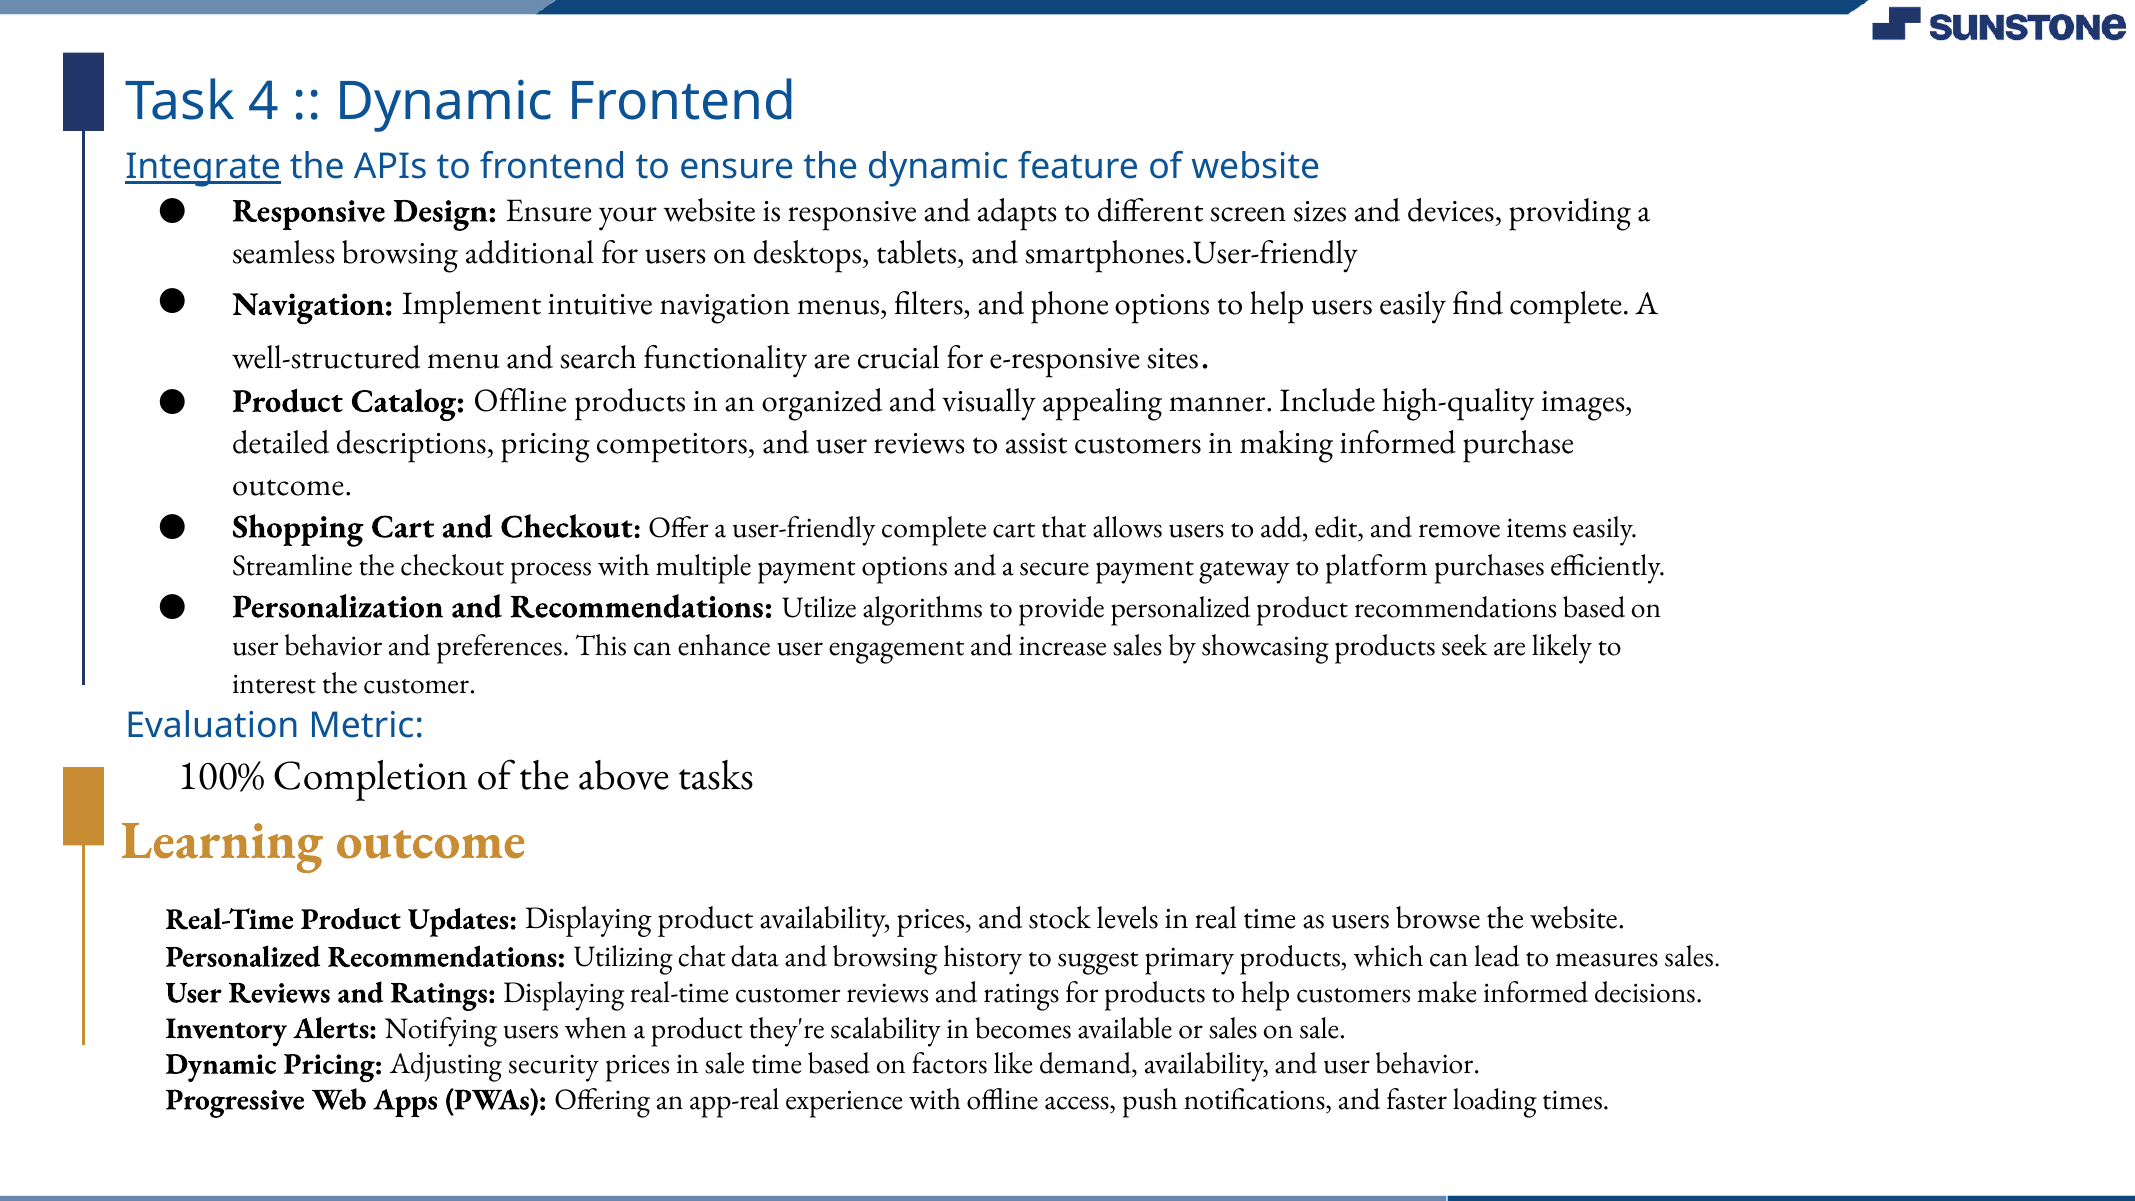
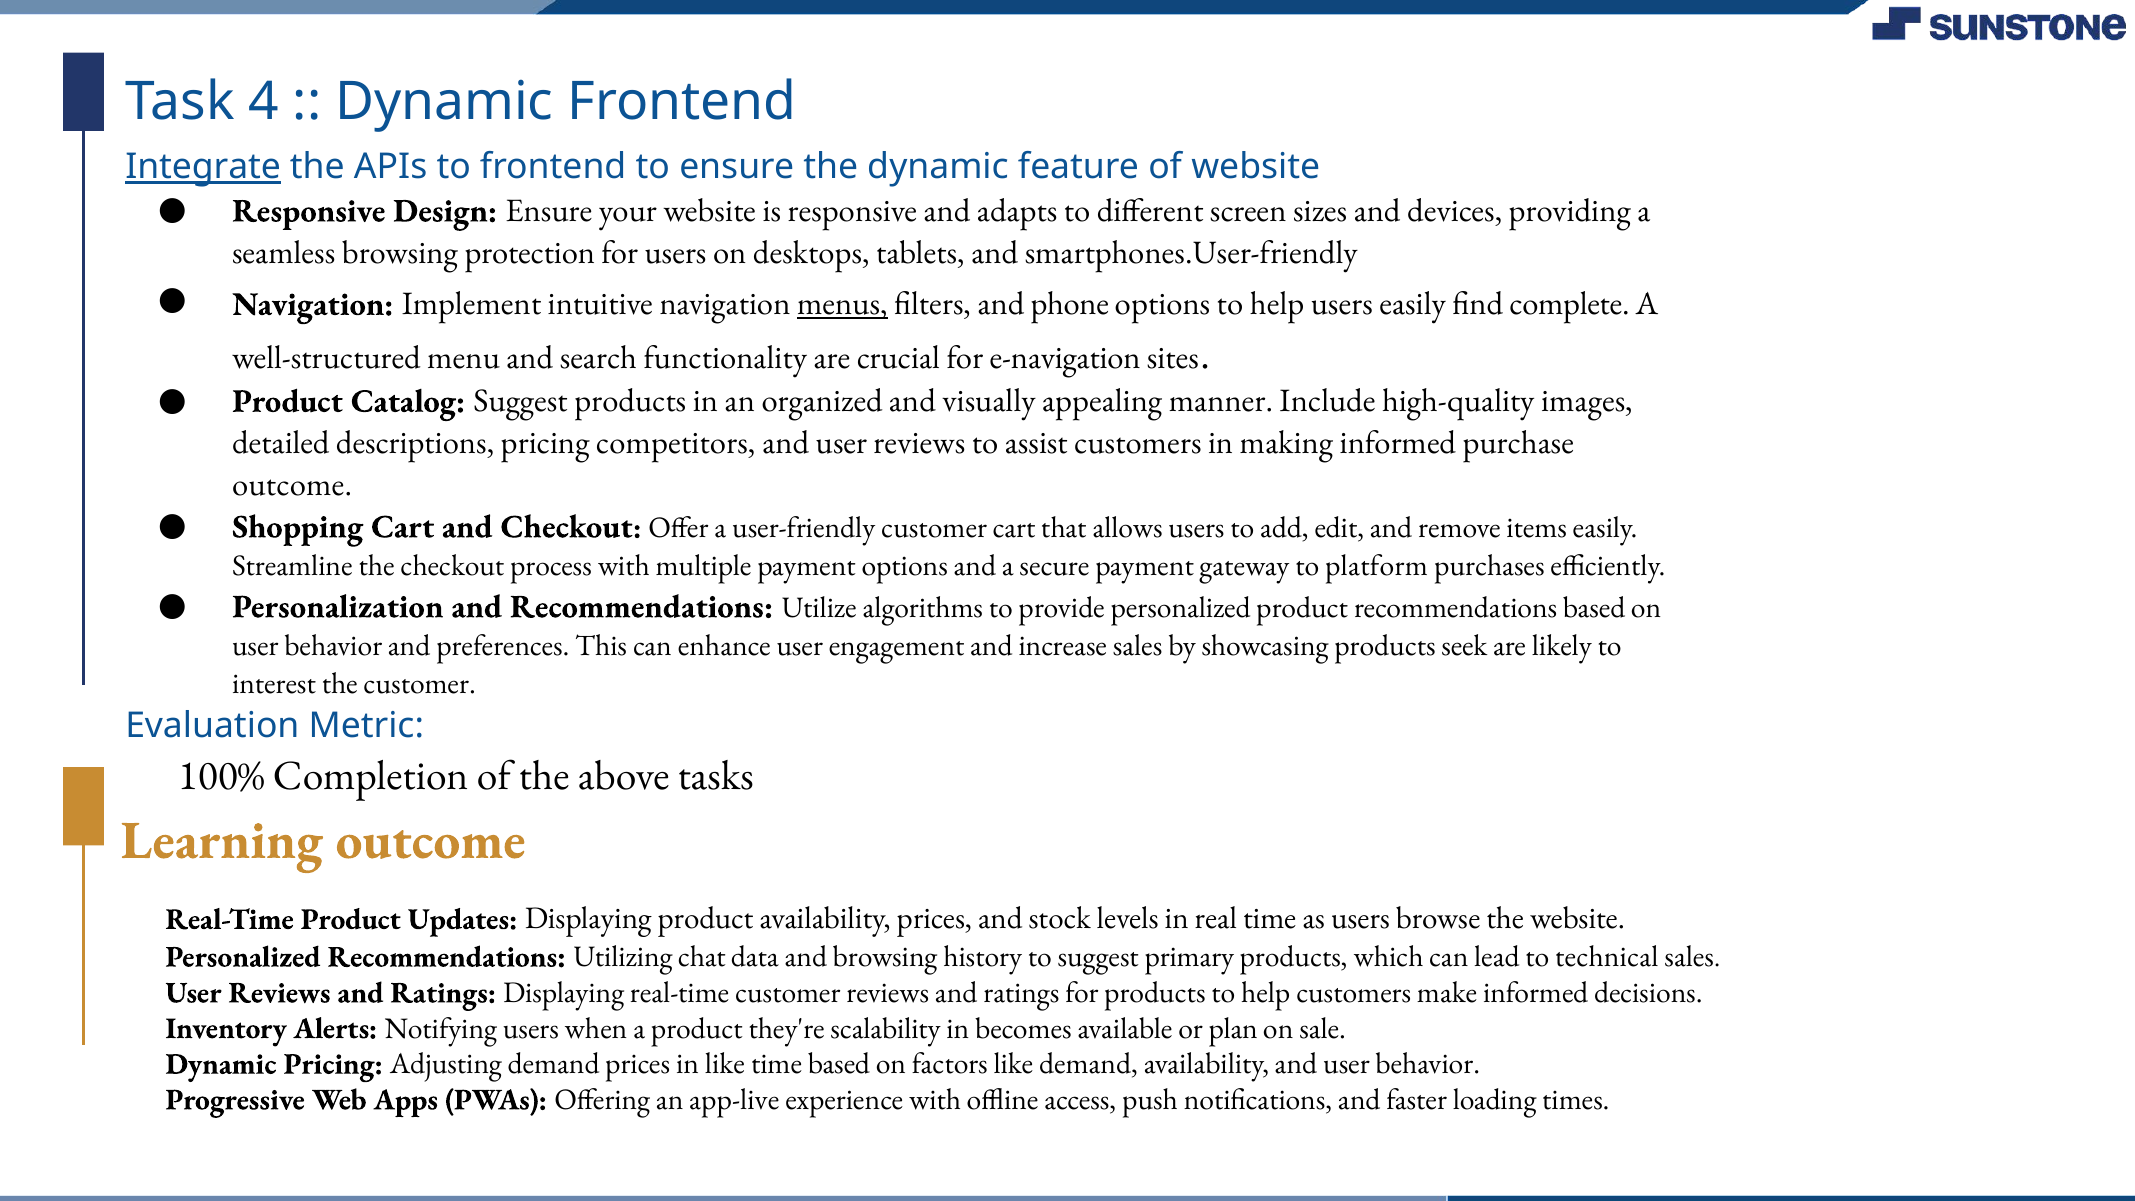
additional: additional -> protection (530, 252)
menus underline: none -> present (842, 304)
e-responsive: e-responsive -> e-navigation (1065, 357)
Catalog Offline: Offline -> Suggest (521, 401)
user-friendly complete: complete -> customer (934, 527)
measures: measures -> technical (1607, 957)
or sales: sales -> plan (1233, 1028)
Adjusting security: security -> demand (554, 1064)
in sale: sale -> like (725, 1064)
app-real: app-real -> app-live (734, 1099)
